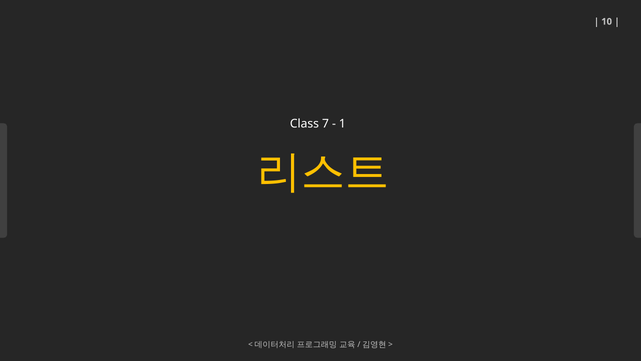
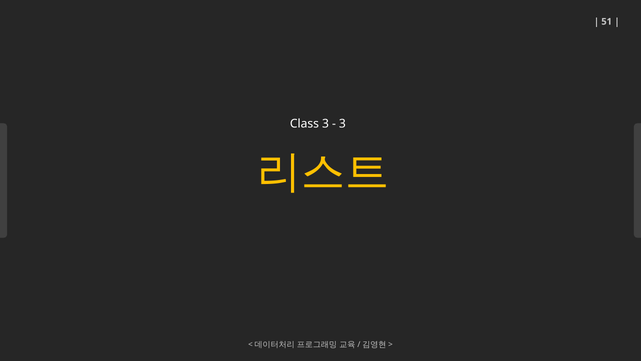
10: 10 -> 51 (607, 22)
Class 7: 7 -> 3 (325, 124)
1: 1 -> 3 (342, 124)
